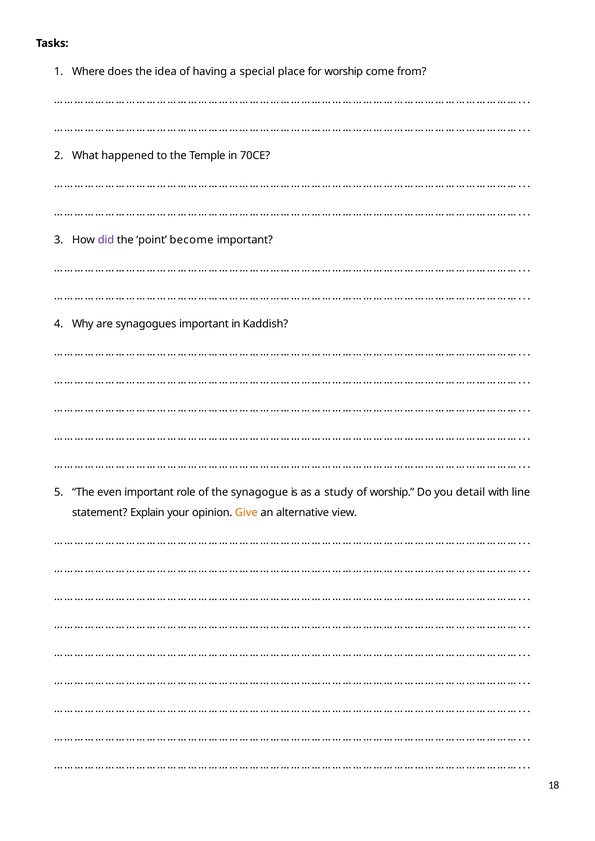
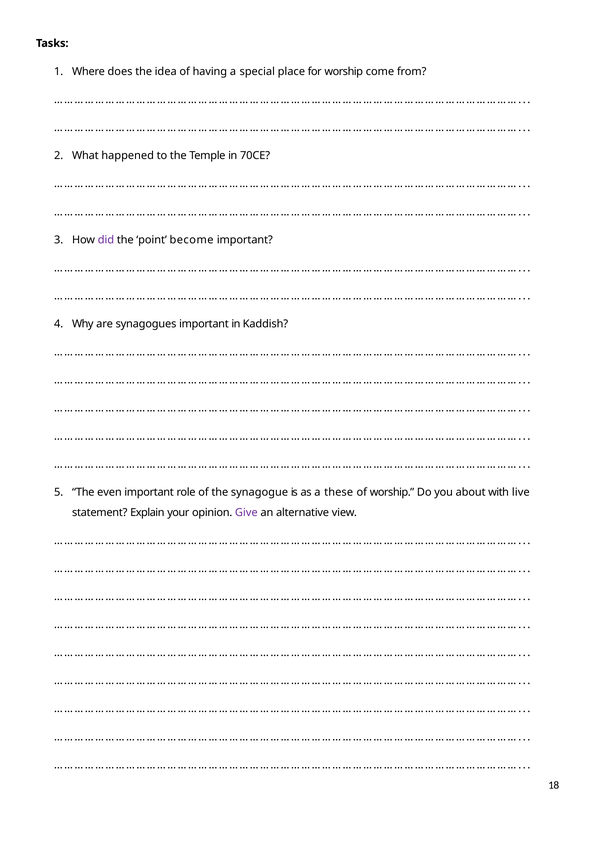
study: study -> these (339, 493)
detail: detail -> about (471, 493)
line: line -> live (521, 493)
Give colour: orange -> purple (246, 513)
